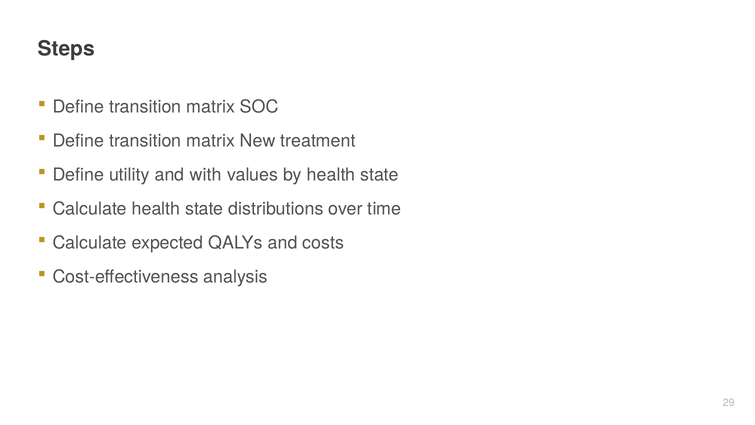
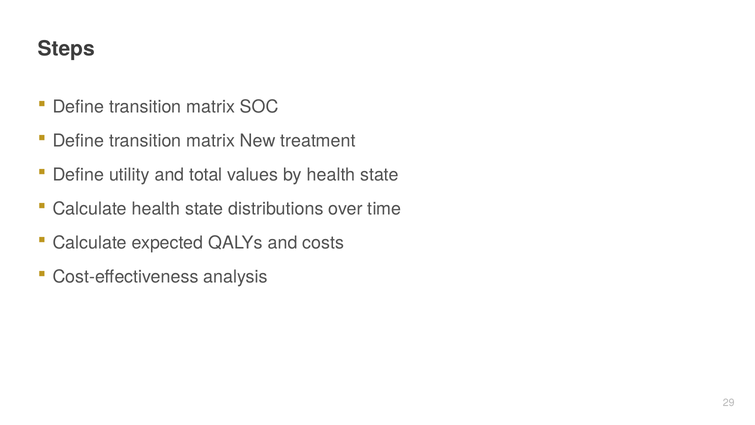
with: with -> total (206, 175)
